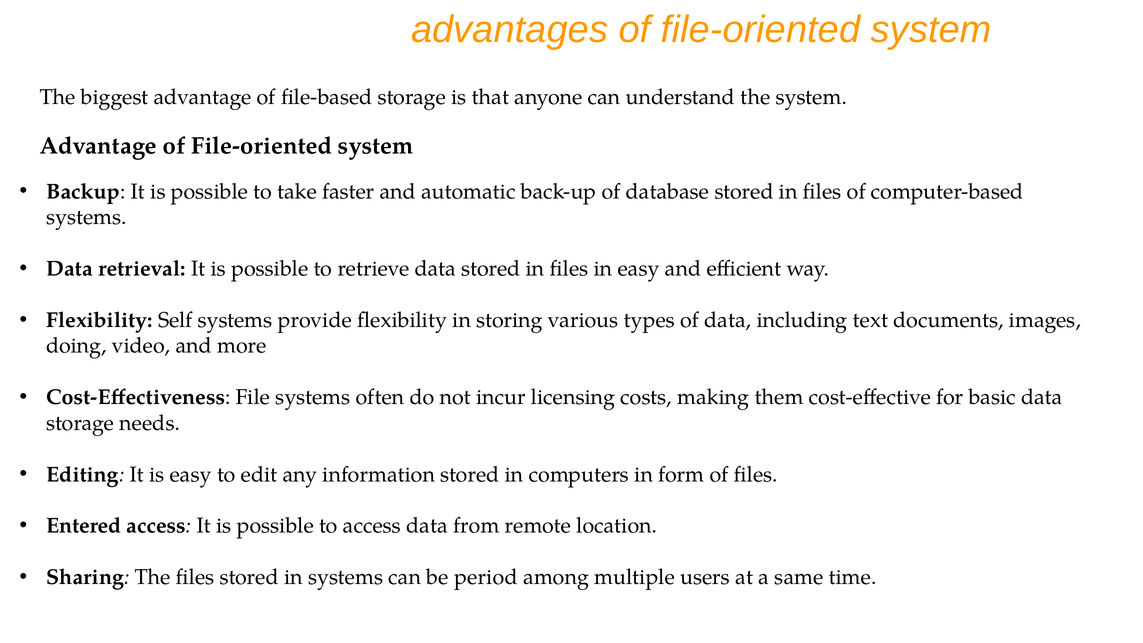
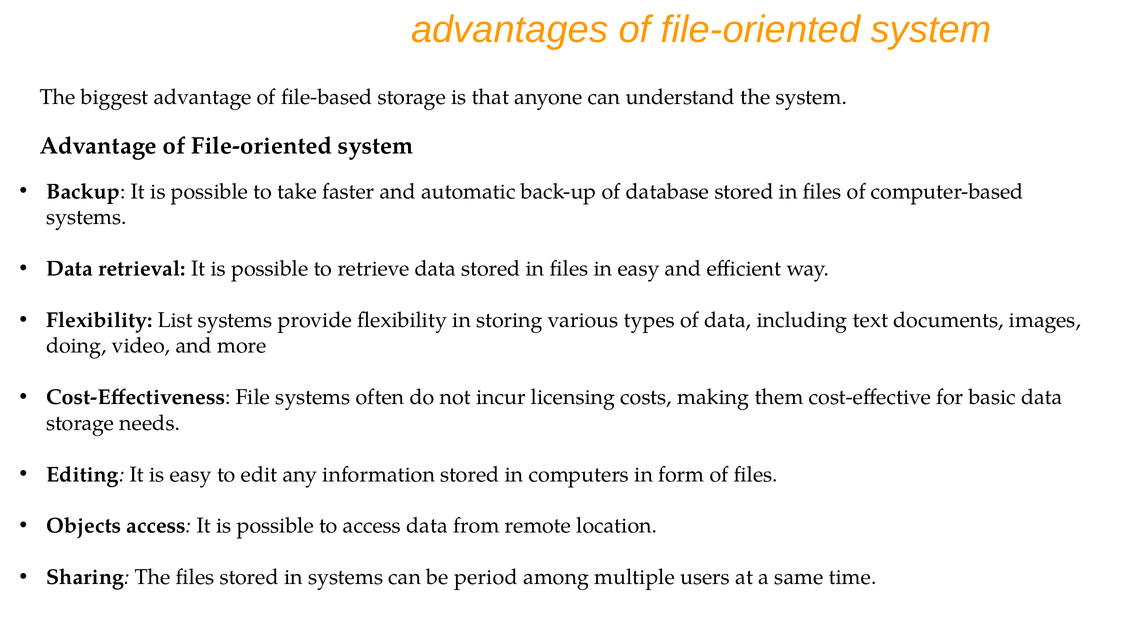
Self: Self -> List (175, 320)
Entered: Entered -> Objects (84, 526)
